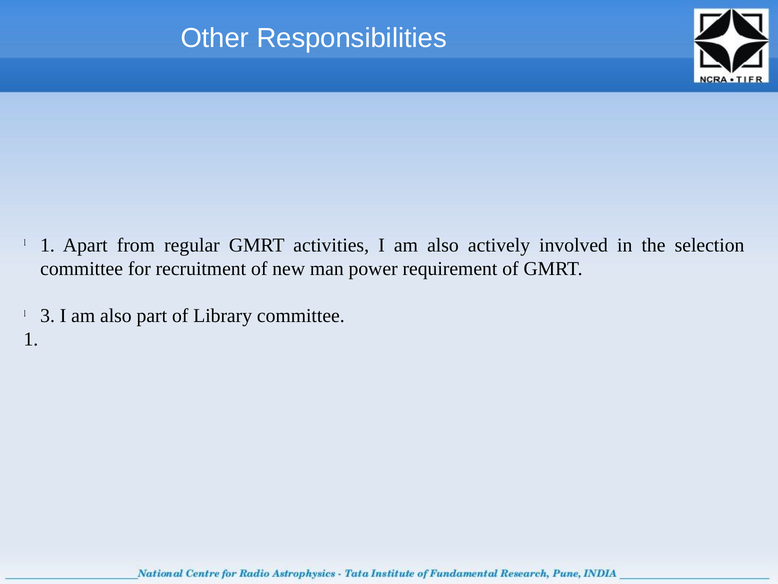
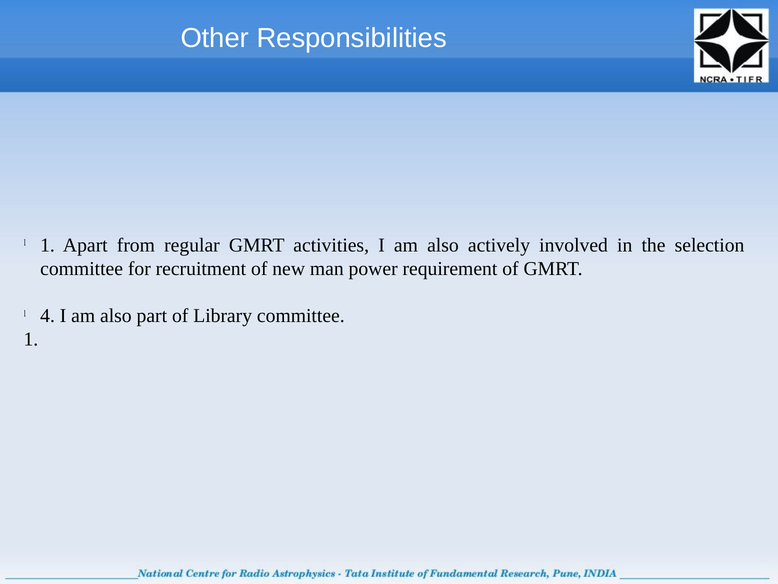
3: 3 -> 4 (48, 316)
